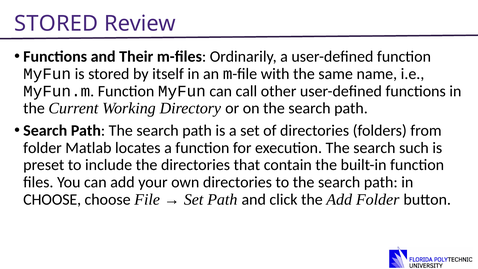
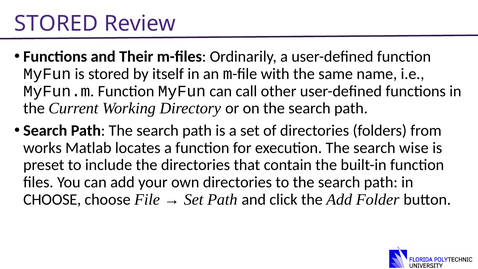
folder: folder -> works (43, 148)
such: such -> wise (414, 148)
